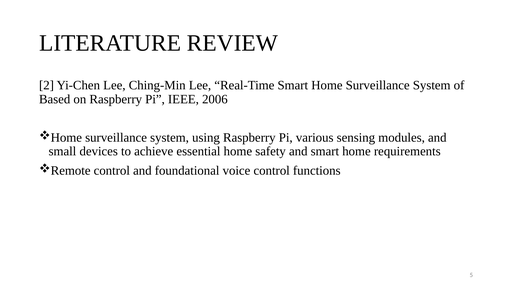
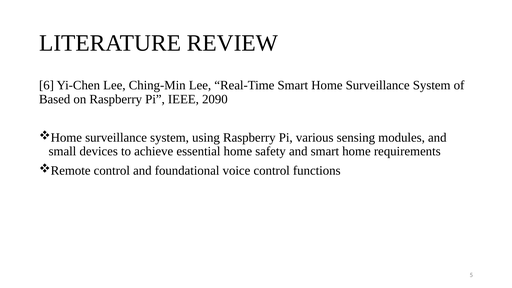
2: 2 -> 6 (46, 85)
2006: 2006 -> 2090 (215, 99)
